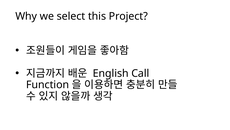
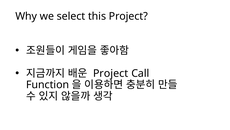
English: English -> Project (111, 73)
